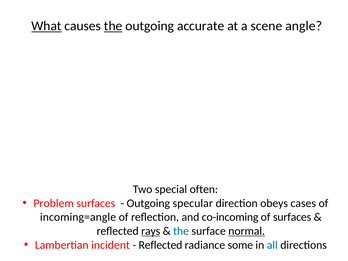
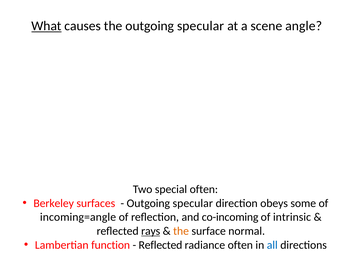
the underline: present -> none (113, 26)
accurate: accurate -> specular (201, 26)
Problem: Problem -> Berkeley (54, 203)
cases: cases -> some (303, 203)
of surfaces: surfaces -> intrinsic (292, 217)
the colour: blue -> orange (181, 231)
normal underline: present -> none (247, 231)
incident: incident -> function (111, 245)
radiance some: some -> often (240, 245)
